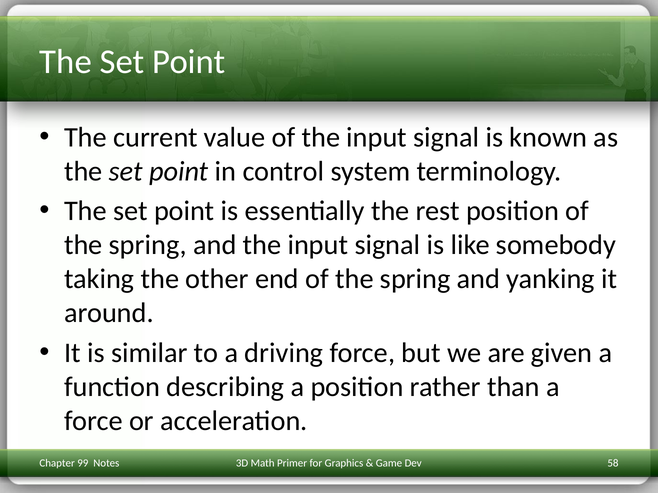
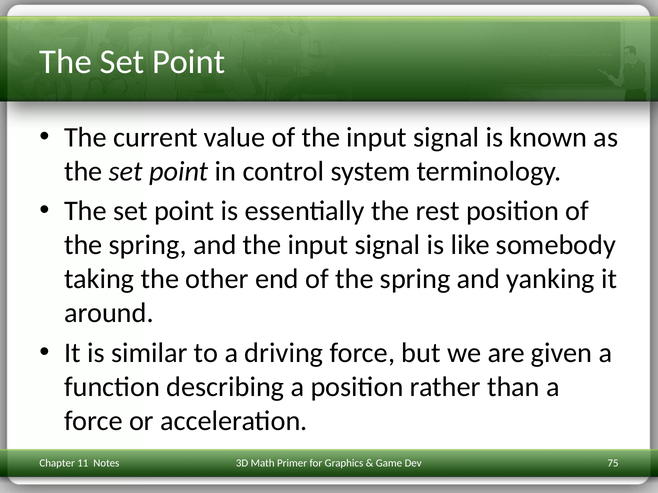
58: 58 -> 75 (613, 463)
99: 99 -> 11 (83, 464)
